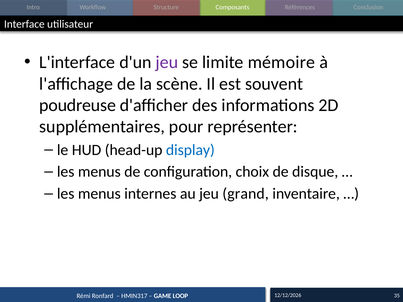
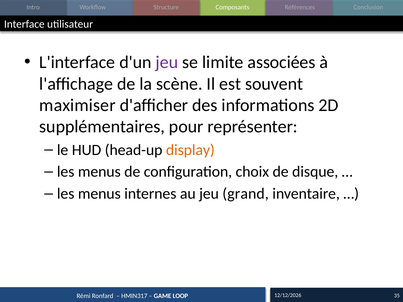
mémoire: mémoire -> associées (282, 62)
poudreuse: poudreuse -> maximiser (77, 105)
display colour: blue -> orange (190, 150)
